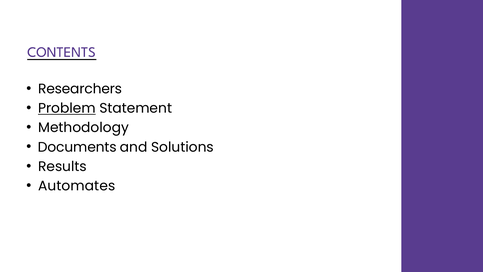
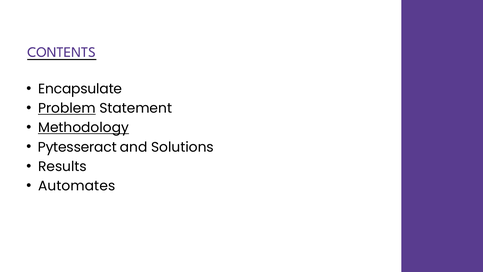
Researchers: Researchers -> Encapsulate (80, 89)
Methodology underline: none -> present (83, 128)
Documents: Documents -> Pytesseract (77, 147)
